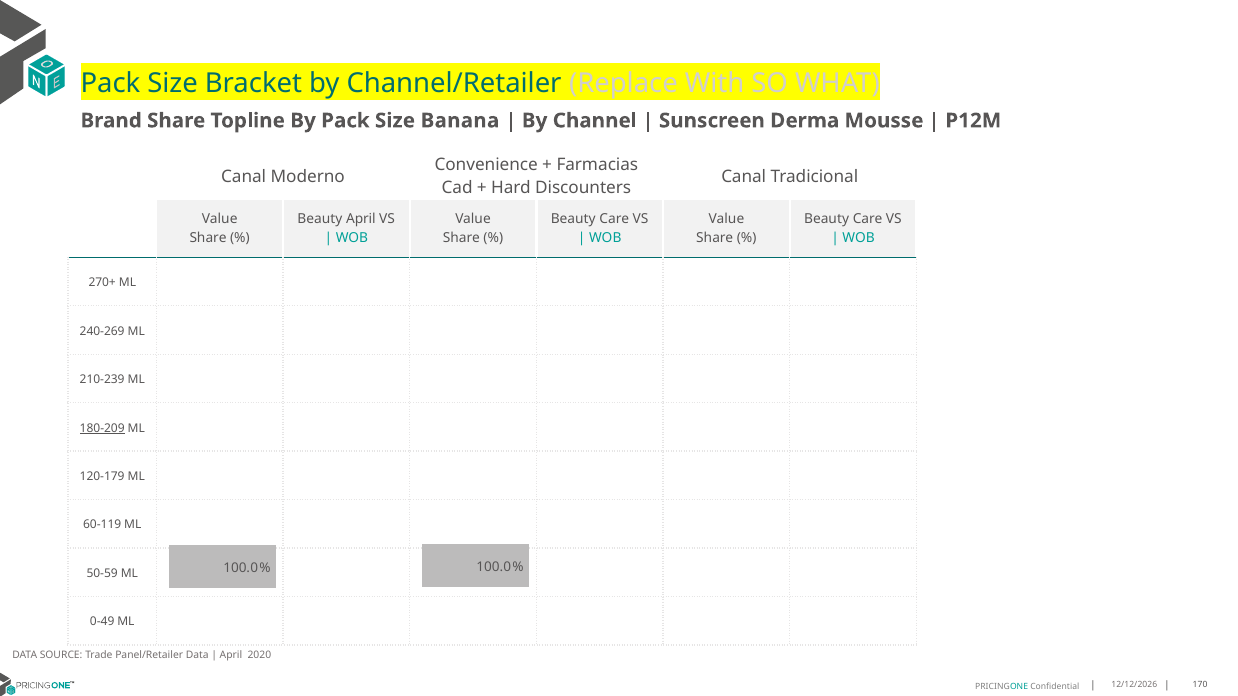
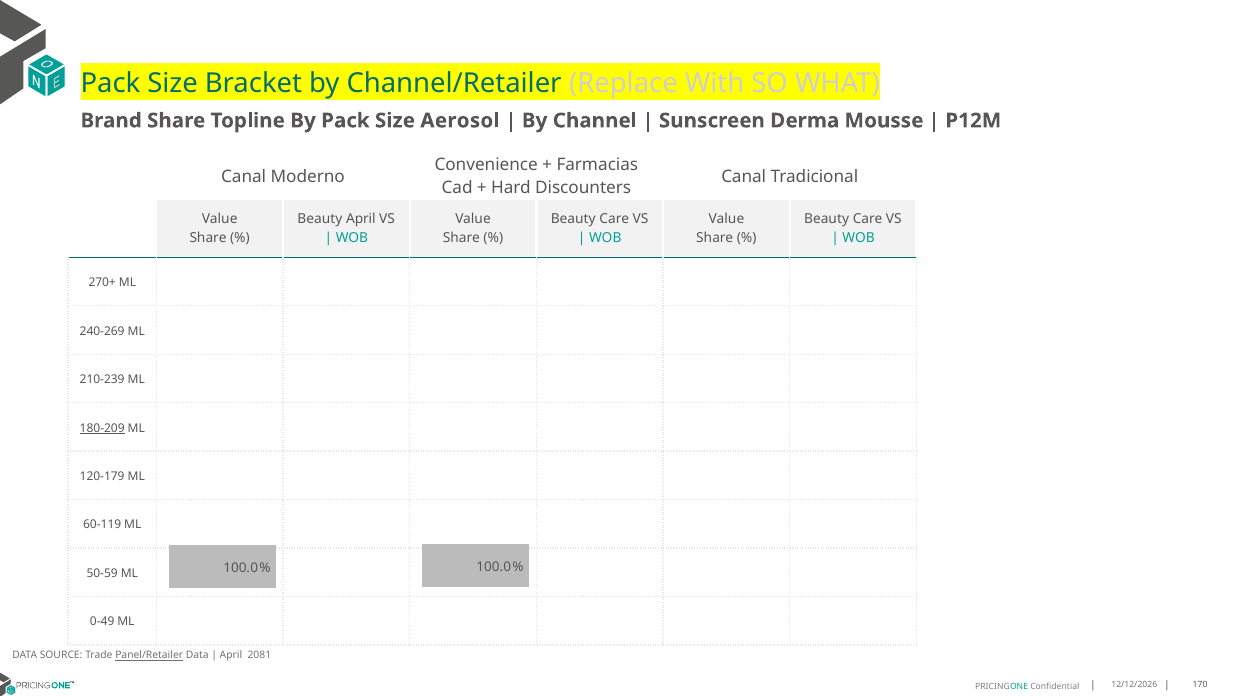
Banana: Banana -> Aerosol (460, 121)
Panel/Retailer underline: none -> present (149, 656)
2020: 2020 -> 2081 (259, 656)
